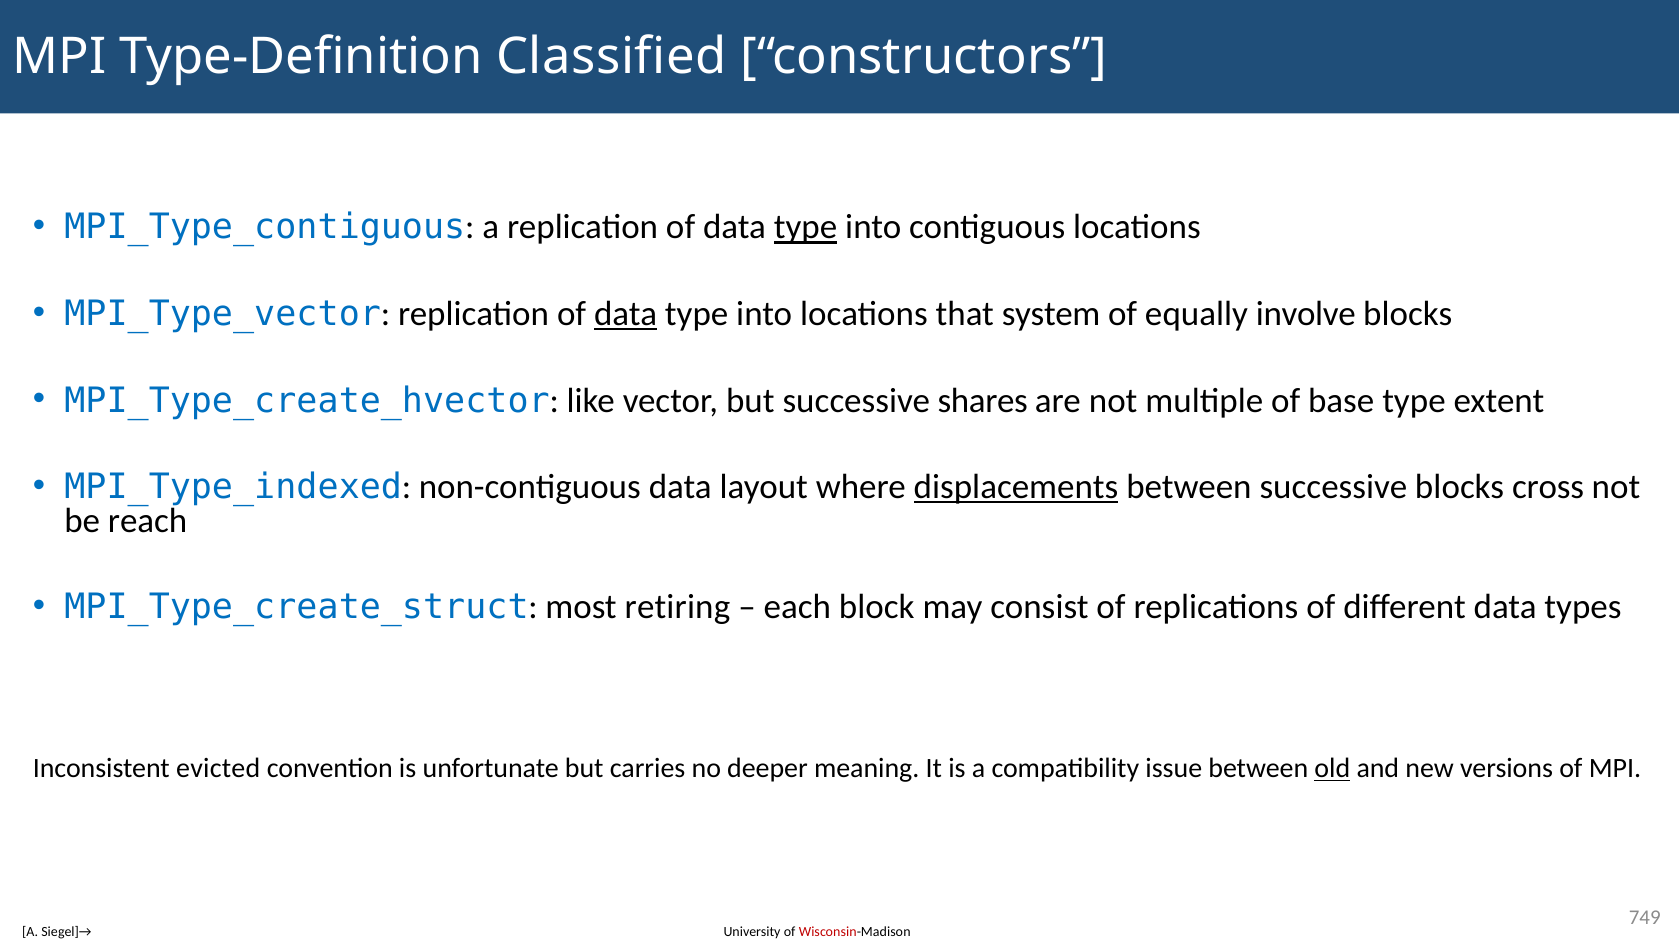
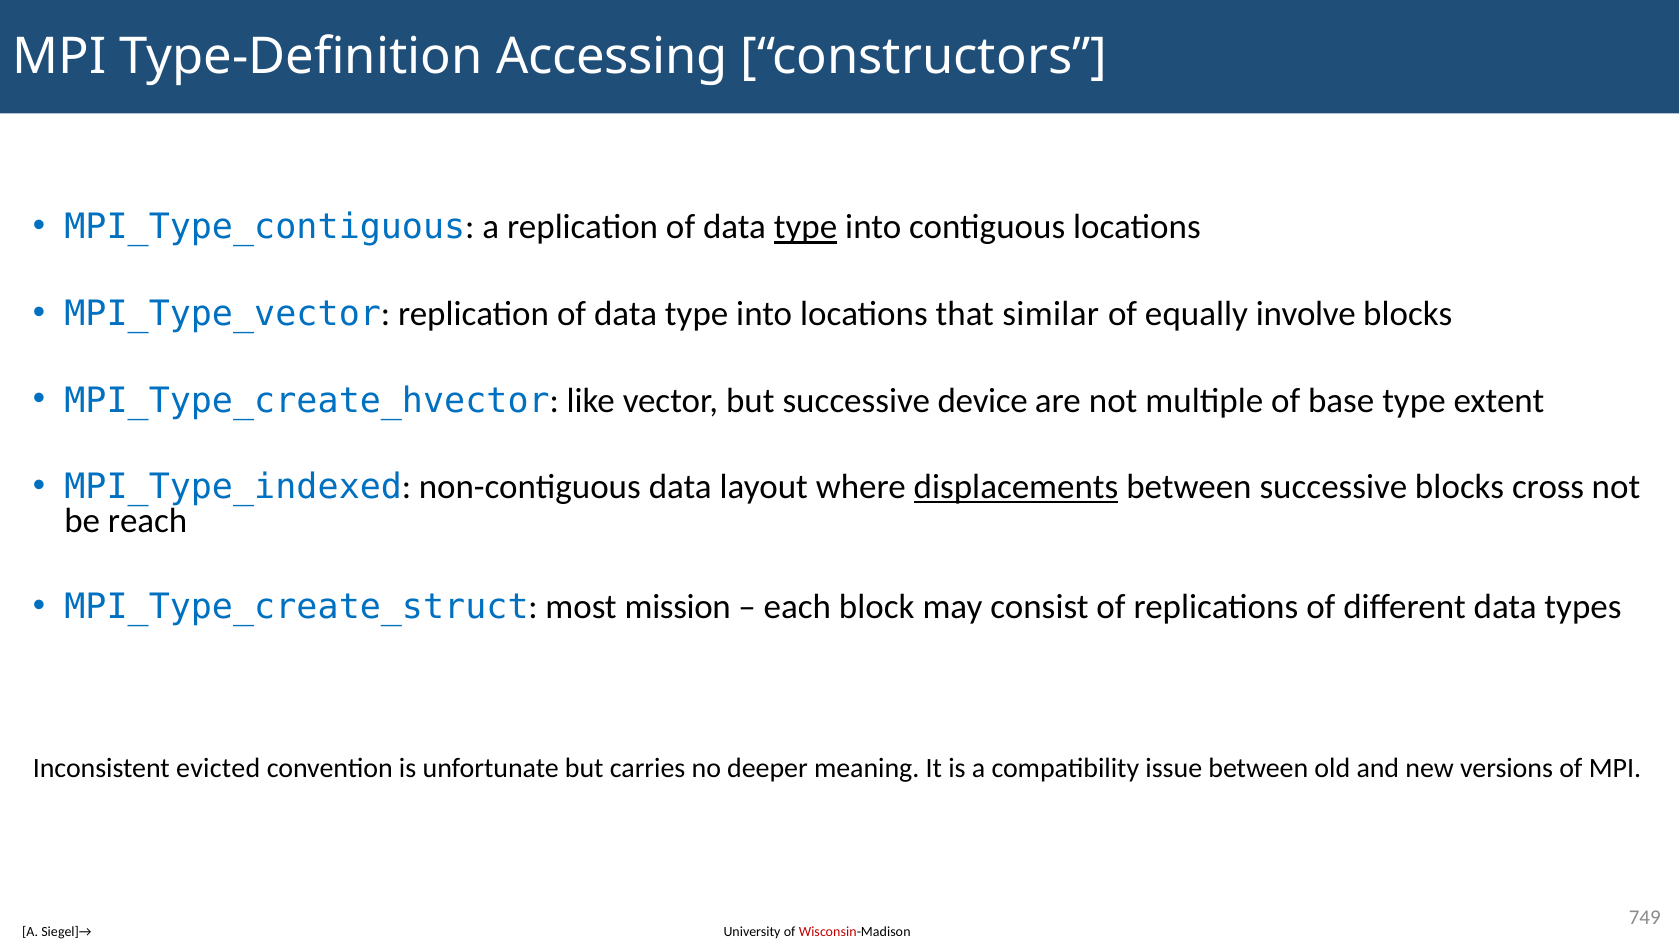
Classified: Classified -> Accessing (612, 56)
data underline: present -> none (626, 314)
system: system -> similar (1051, 314)
shares: shares -> device (983, 401)
retiring: retiring -> mission (678, 608)
old underline: present -> none (1332, 769)
